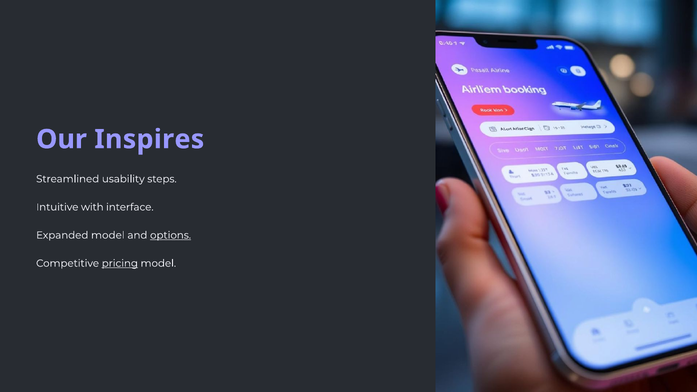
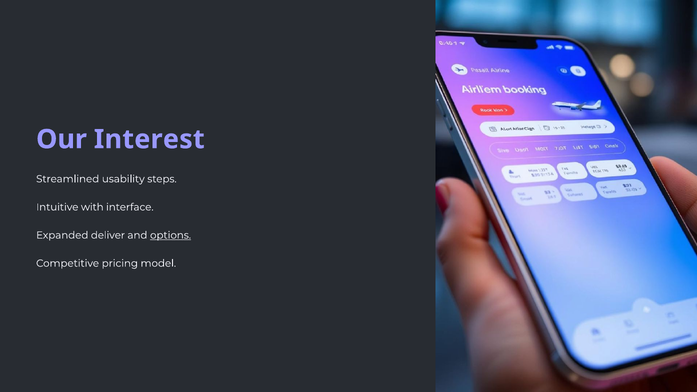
Inspires: Inspires -> Interest (149, 139)
Expanded model: model -> deliver (108, 235)
pricing underline: present -> none (120, 263)
